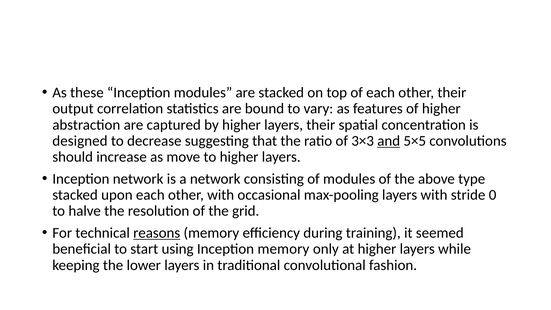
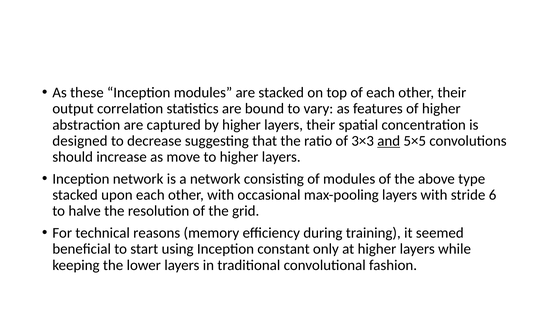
0: 0 -> 6 (493, 195)
reasons underline: present -> none (157, 233)
Inception memory: memory -> constant (284, 249)
